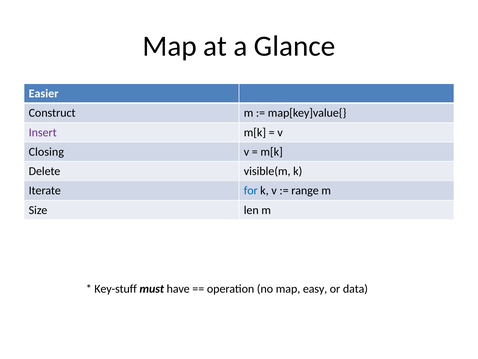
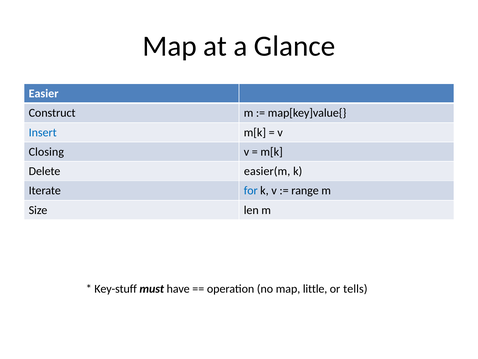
Insert colour: purple -> blue (43, 132)
visible(m: visible(m -> easier(m (267, 171)
easy: easy -> little (315, 289)
data: data -> tells (355, 289)
